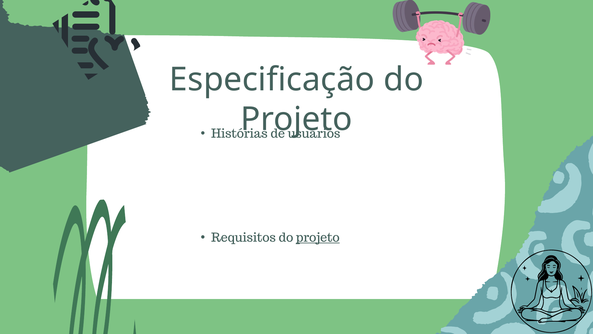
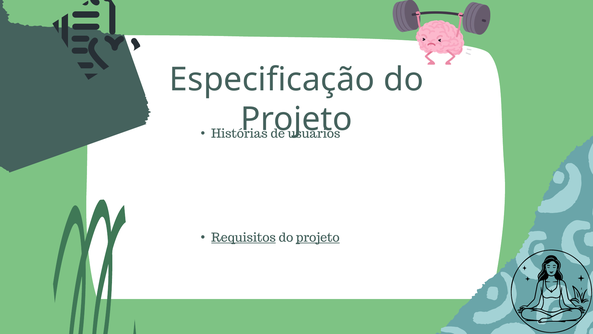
Requisitos underline: none -> present (243, 237)
